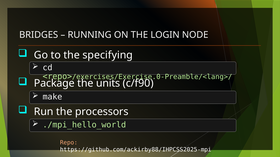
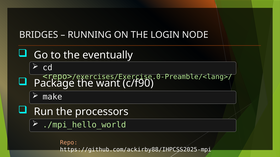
specifying: specifying -> eventually (108, 55)
units: units -> want (108, 84)
